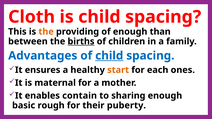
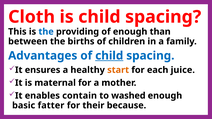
the colour: orange -> blue (46, 32)
births underline: present -> none (81, 41)
ones: ones -> juice (183, 70)
sharing: sharing -> washed (128, 96)
rough: rough -> fatter (51, 106)
puberty: puberty -> because (126, 106)
